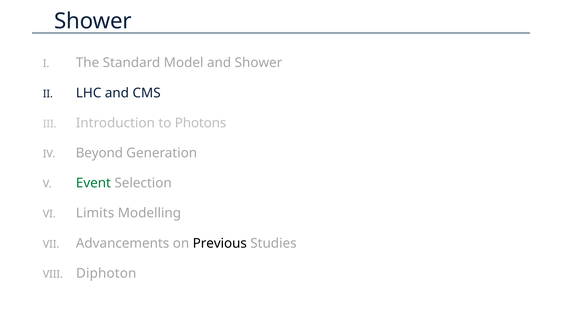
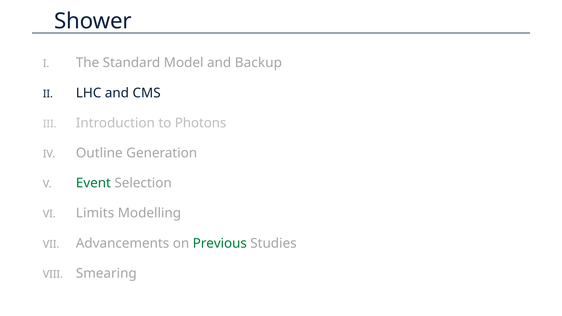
and Shower: Shower -> Backup (258, 63)
Beyond: Beyond -> Outline (99, 153)
Previous colour: black -> green (220, 243)
Diphoton: Diphoton -> Smearing (106, 273)
